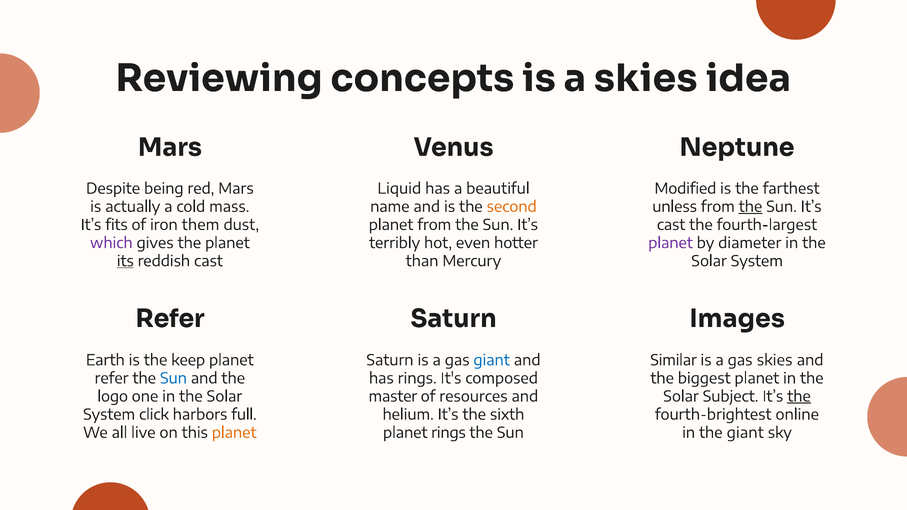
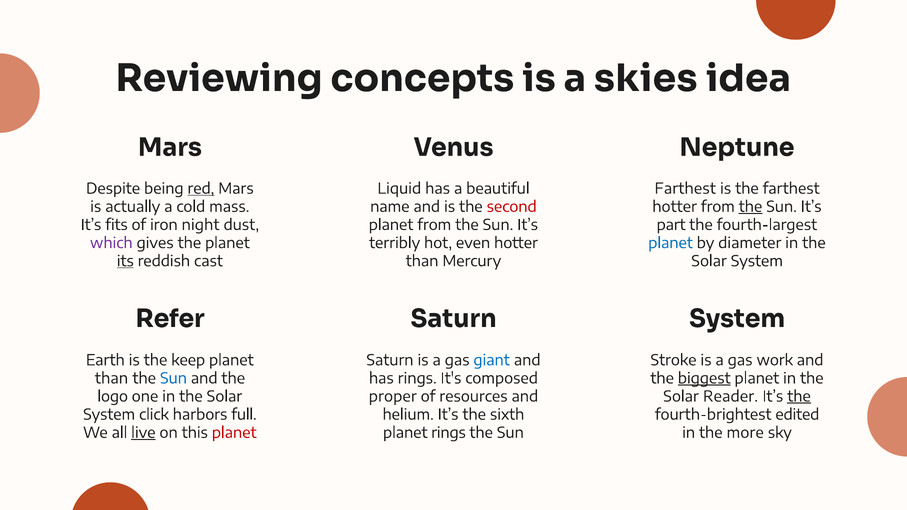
red underline: none -> present (201, 189)
Modified: Modified -> Farthest (685, 189)
second colour: orange -> red (512, 207)
unless: unless -> hotter (675, 207)
them: them -> night (201, 225)
cast: cast -> part (671, 225)
planet colour: purple -> blue (671, 243)
Saturn Images: Images -> System (737, 319)
Similar: Similar -> Stroke (673, 360)
gas skies: skies -> work (775, 360)
refer: refer -> than (111, 379)
biggest underline: none -> present (704, 379)
master: master -> proper (393, 397)
Subject: Subject -> Reader (730, 397)
online: online -> edited (797, 415)
live underline: none -> present (143, 433)
planet colour: orange -> red (234, 433)
the giant: giant -> more (745, 433)
